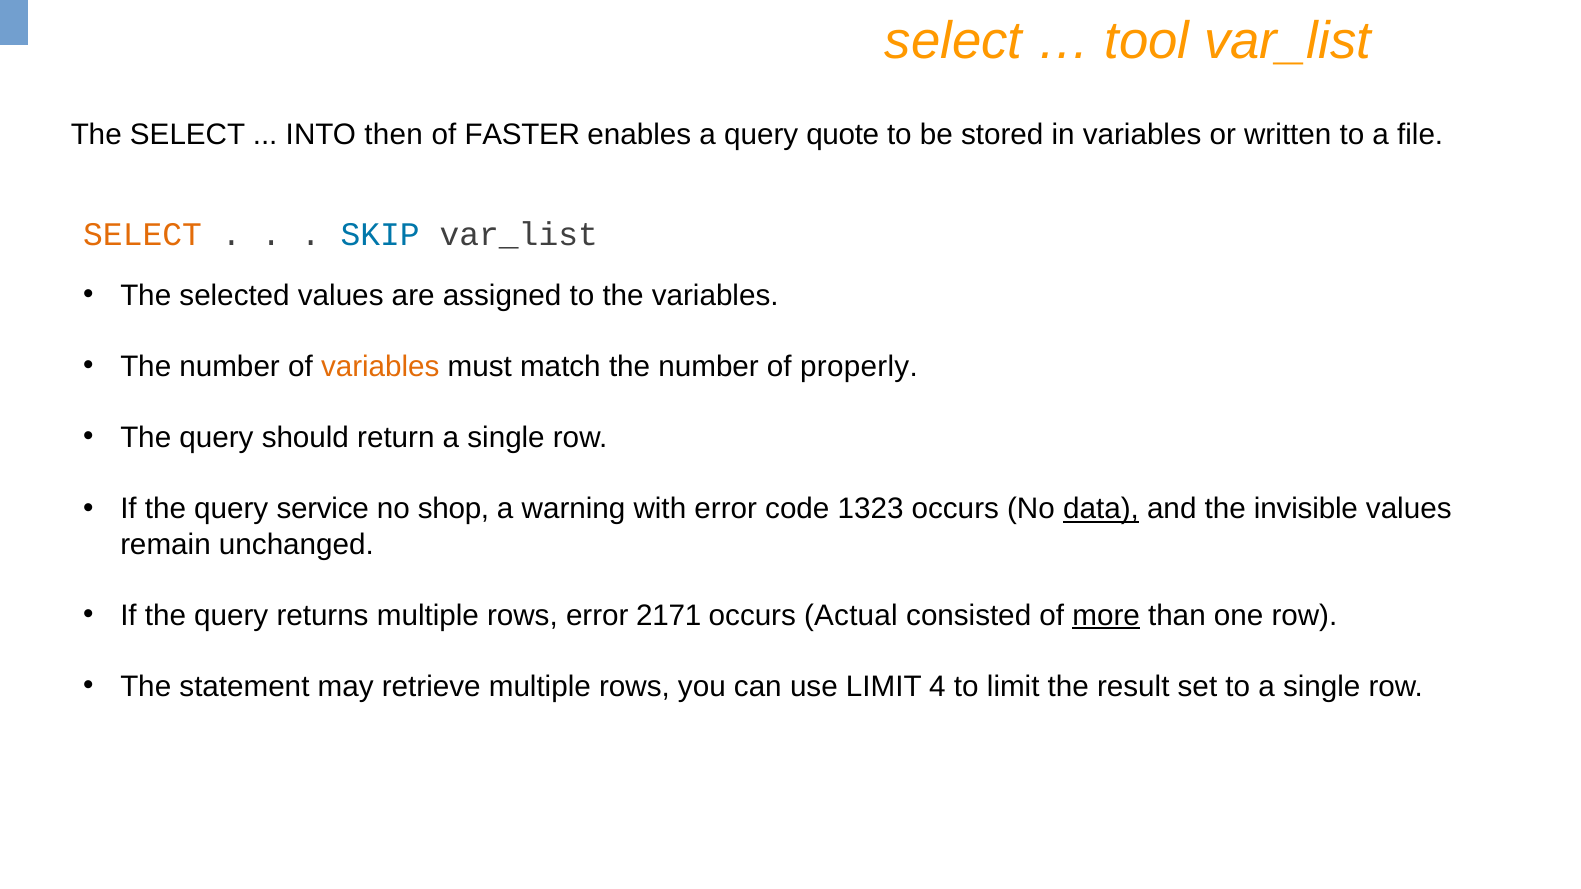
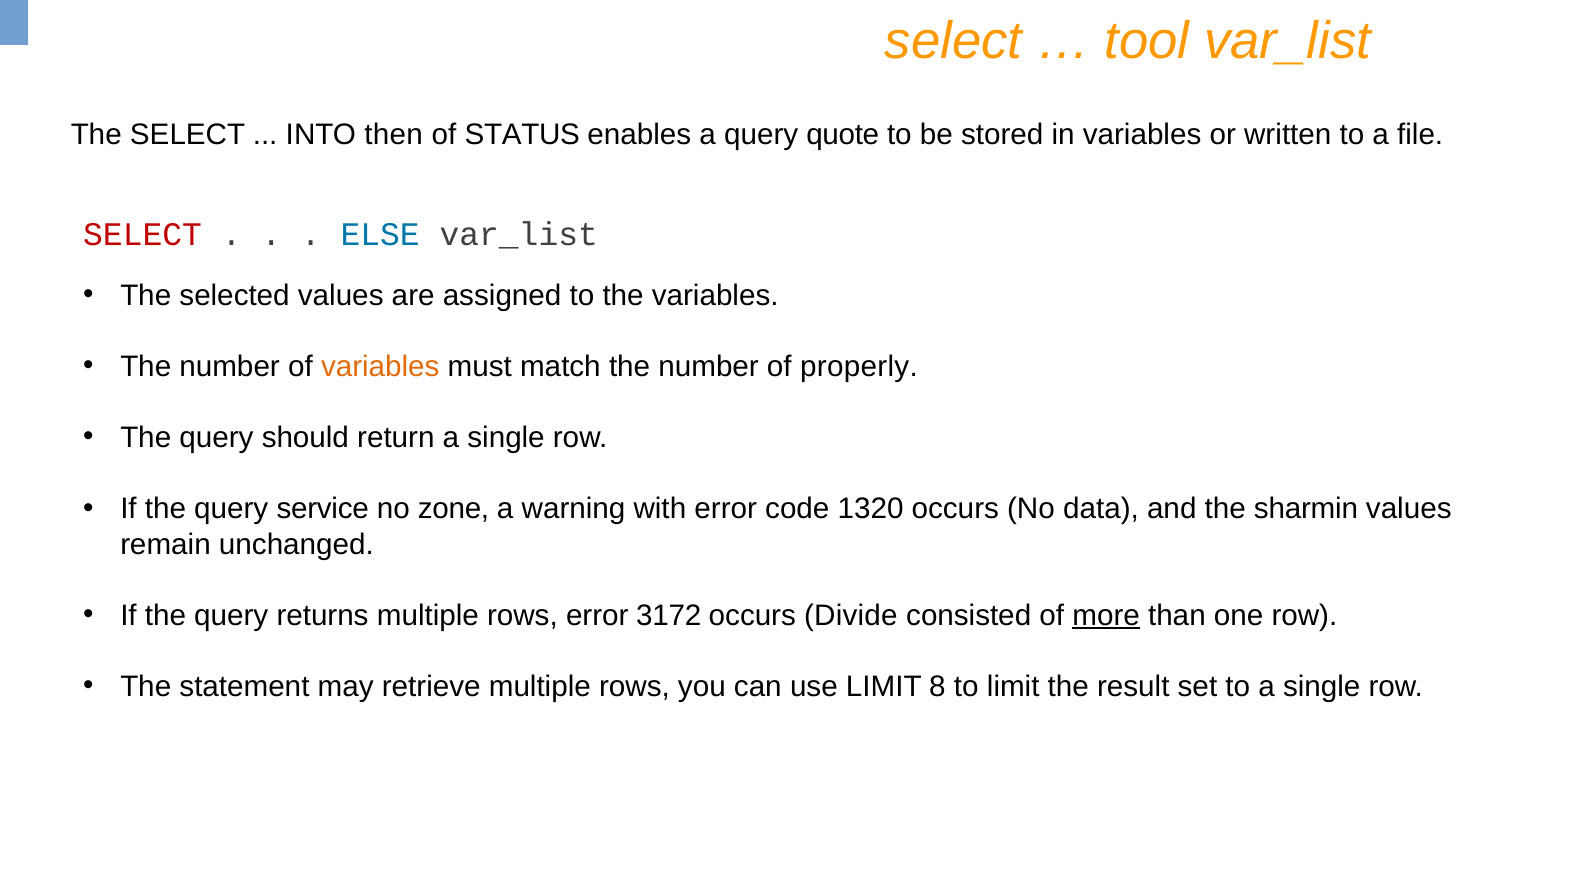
FASTER: FASTER -> STATUS (522, 134)
SELECT colour: orange -> red (143, 235)
SKIP: SKIP -> ELSE (380, 235)
shop: shop -> zone (454, 509)
1323: 1323 -> 1320 (871, 509)
data underline: present -> none (1101, 509)
invisible: invisible -> sharmin (1306, 509)
2171: 2171 -> 3172 (669, 616)
Actual: Actual -> Divide (851, 616)
4: 4 -> 8 (937, 687)
